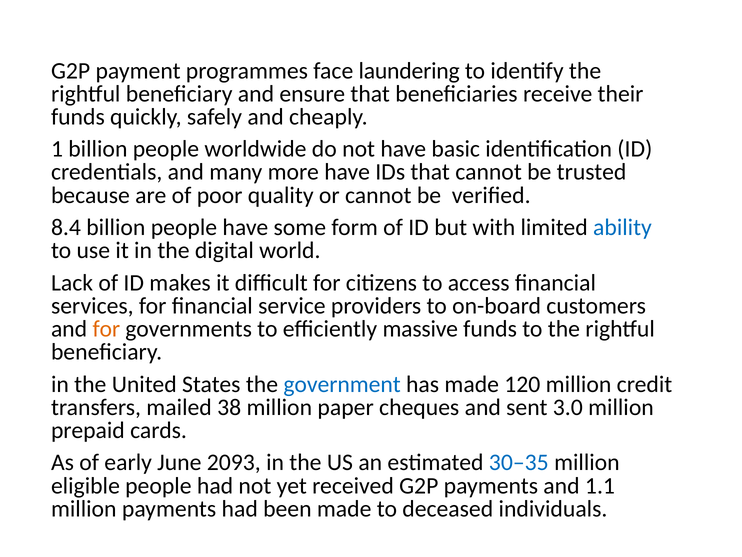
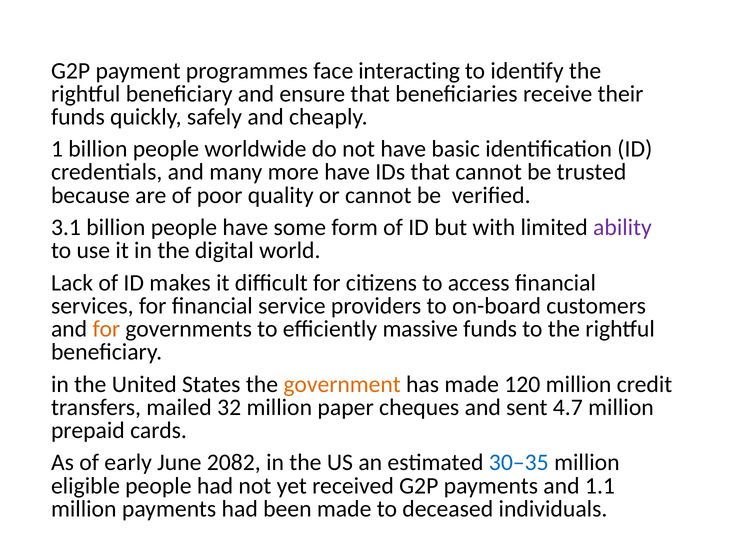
laundering: laundering -> interacting (409, 71)
8.4: 8.4 -> 3.1 (66, 227)
ability colour: blue -> purple (622, 227)
government colour: blue -> orange (342, 384)
38: 38 -> 32 (229, 407)
3.0: 3.0 -> 4.7 (568, 407)
2093: 2093 -> 2082 (234, 462)
